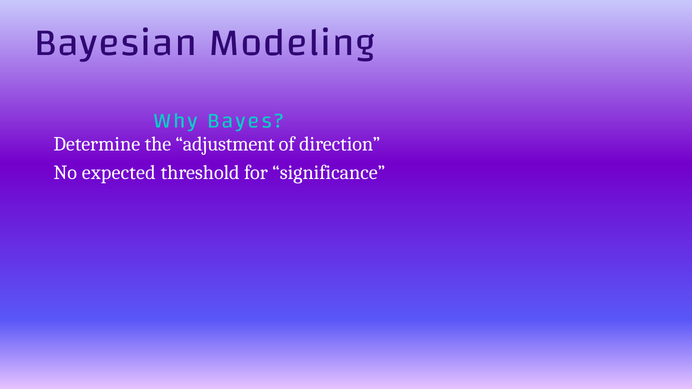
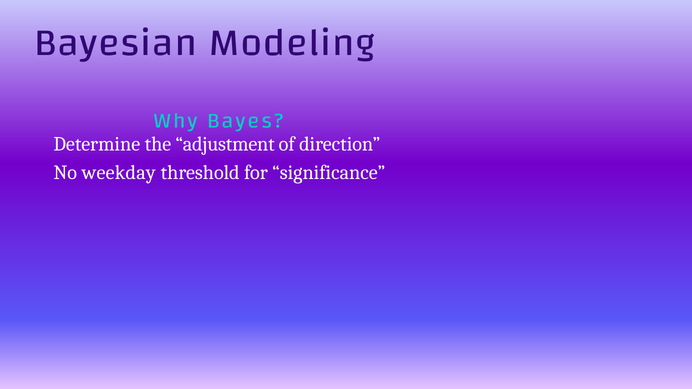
expected: expected -> weekday (119, 173)
